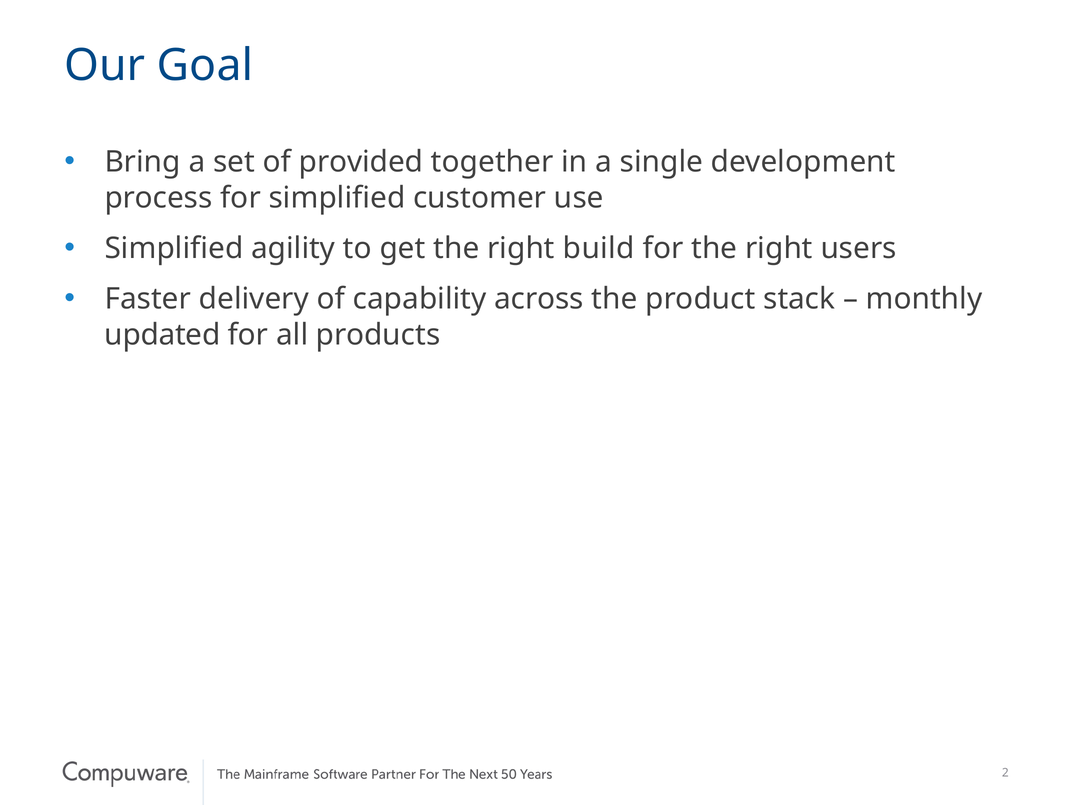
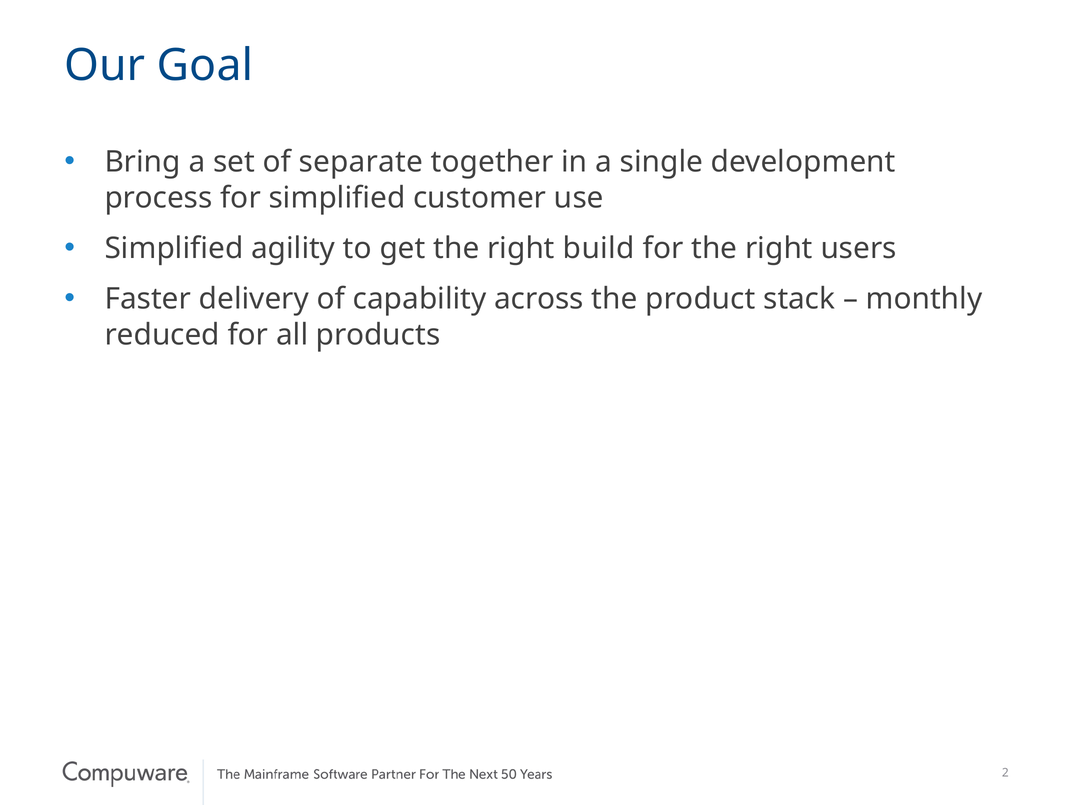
provided: provided -> separate (361, 162)
updated: updated -> reduced (162, 335)
